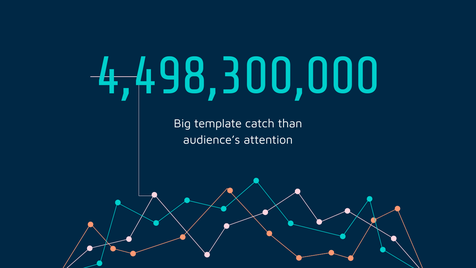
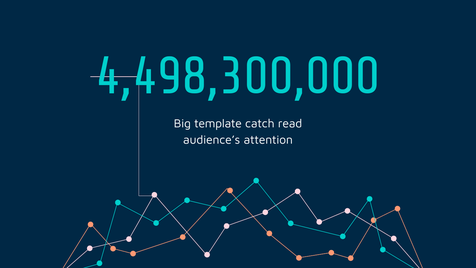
than: than -> read (290, 124)
